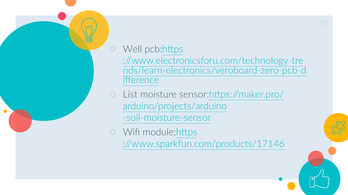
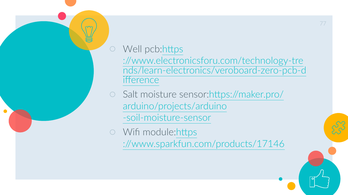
List: List -> Salt (130, 95)
